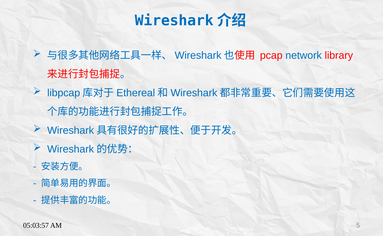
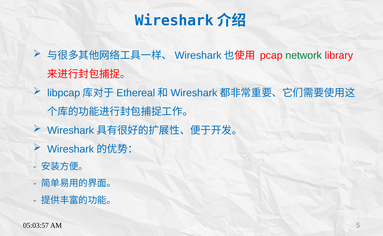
network colour: blue -> green (304, 55)
